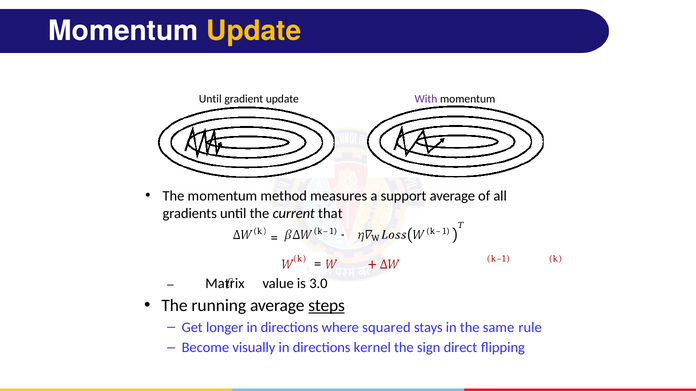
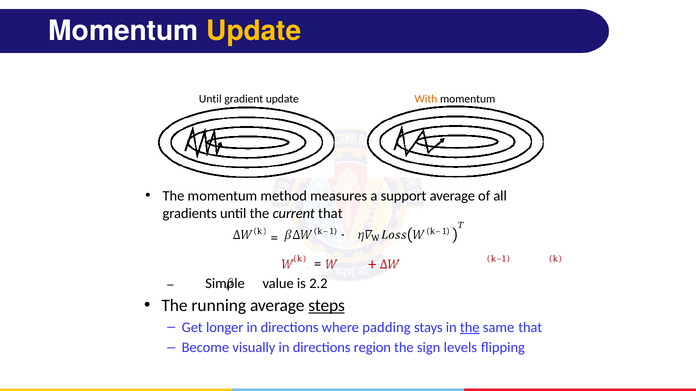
With colour: purple -> orange (426, 99)
Matrix: Matrix -> Simple (225, 284)
3.0: 3.0 -> 2.2 (318, 284)
squared: squared -> padding (386, 328)
the underline: none -> present (470, 328)
same rule: rule -> that (530, 328)
kernel: kernel -> region (372, 348)
direct: direct -> levels (460, 348)
